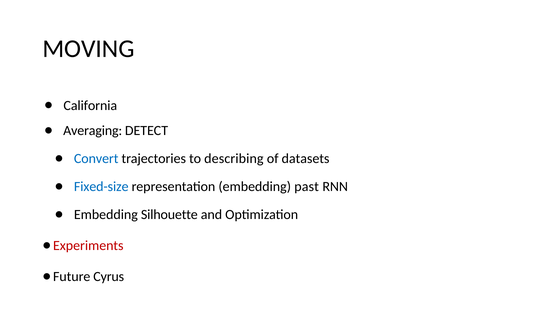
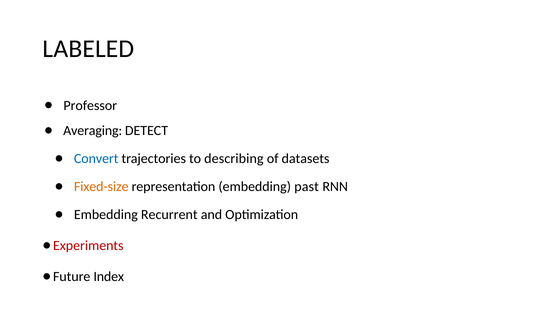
MOVING: MOVING -> LABELED (88, 49)
California: California -> Professor (90, 105)
Fixed-size colour: blue -> orange (101, 187)
Silhouette: Silhouette -> Recurrent (169, 215)
Cyrus: Cyrus -> Index (109, 276)
